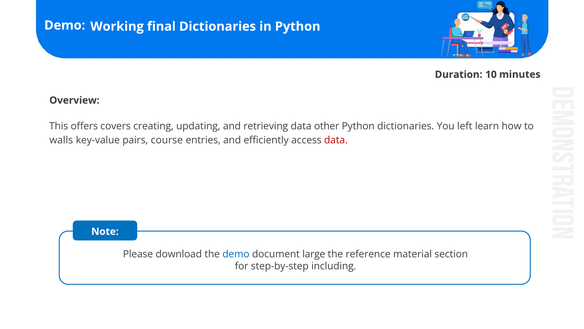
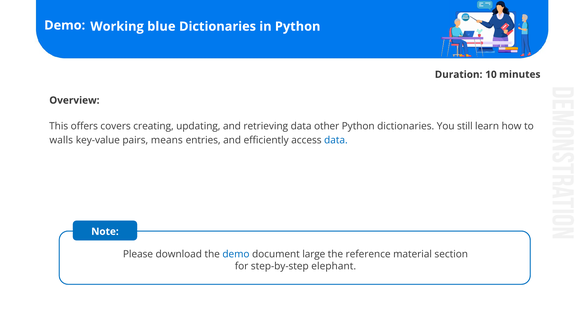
final: final -> blue (161, 26)
left: left -> still (465, 126)
course: course -> means (167, 140)
data colour: red -> blue (336, 140)
including: including -> elephant (334, 266)
